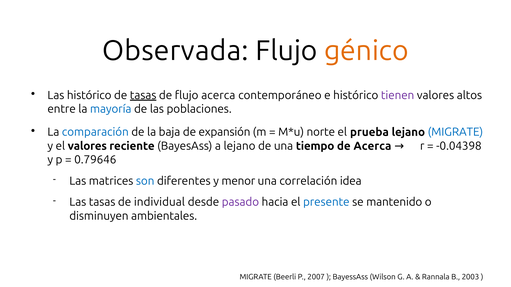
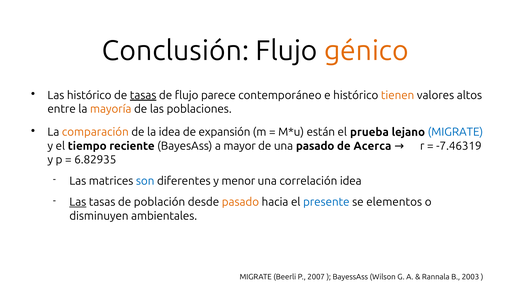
Observada: Observada -> Conclusión (175, 51)
flujo acerca: acerca -> parece (218, 95)
tienen colour: purple -> orange (398, 95)
mayoría colour: blue -> orange (111, 109)
comparación colour: blue -> orange (95, 132)
la baja: baja -> idea (170, 132)
norte: norte -> están (321, 132)
el valores: valores -> tiempo (87, 146)
a lejano: lejano -> mayor (240, 146)
una tiempo: tiempo -> pasado (315, 146)
-0.04398: -0.04398 -> -7.46319 (459, 146)
0.79646: 0.79646 -> 6.82935 (95, 160)
Las underline: none -> present (78, 202)
individual: individual -> población (159, 202)
pasado colour: purple -> orange (240, 202)
mantenido: mantenido -> elementos (394, 202)
